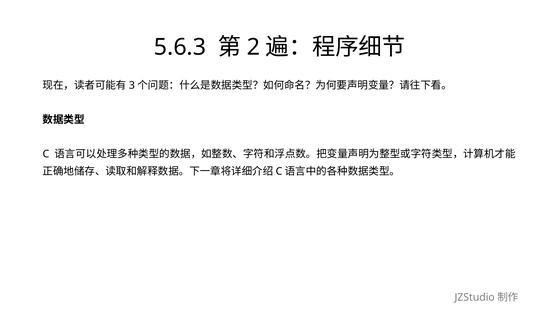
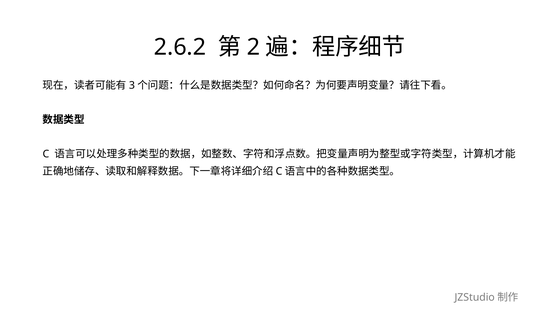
5.6.3: 5.6.3 -> 2.6.2 (180, 47)
